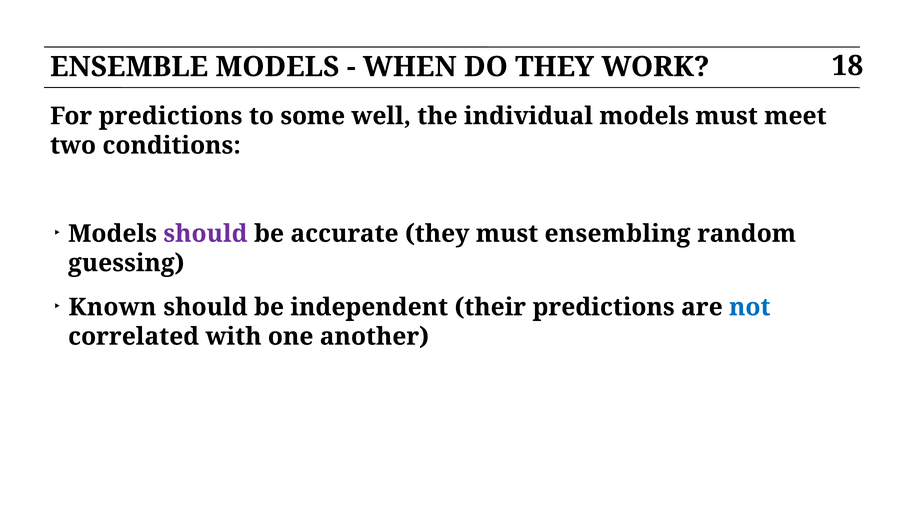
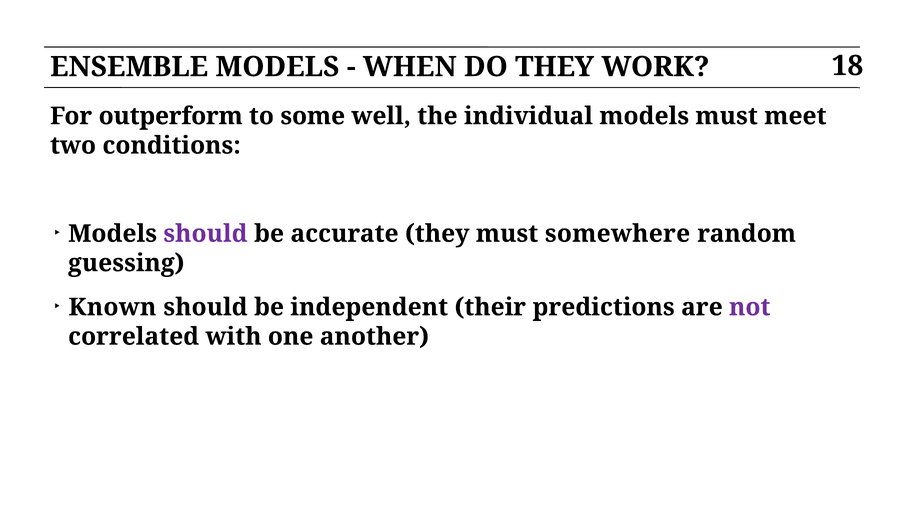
For predictions: predictions -> outperform (171, 116)
ensembling: ensembling -> somewhere (618, 234)
not colour: blue -> purple (750, 308)
